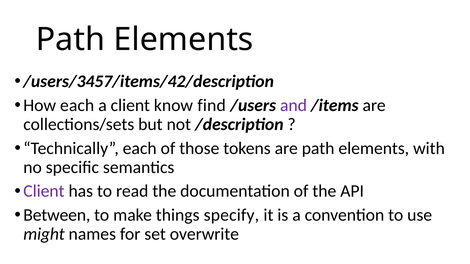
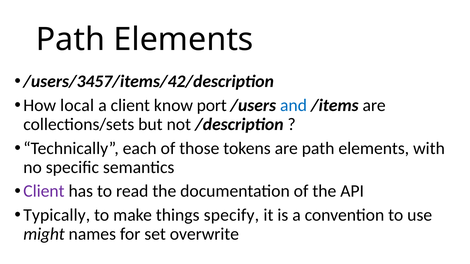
How each: each -> local (77, 105)
find: find -> port (212, 105)
and colour: purple -> blue (293, 105)
Between: Between -> Typically (57, 215)
